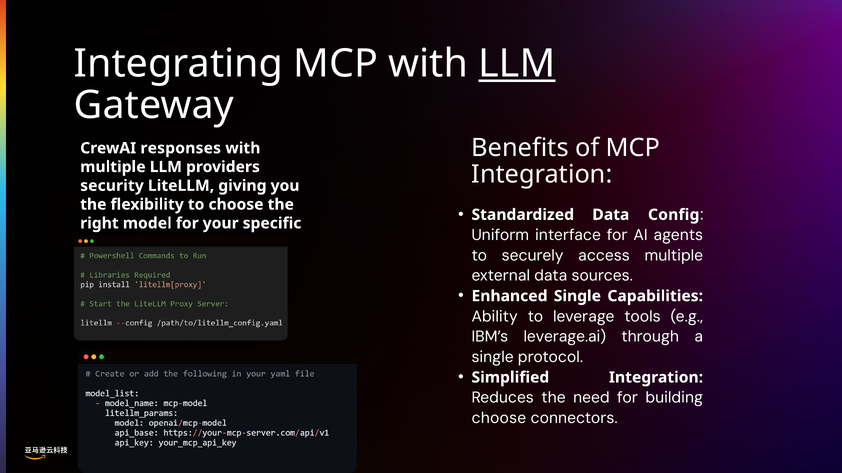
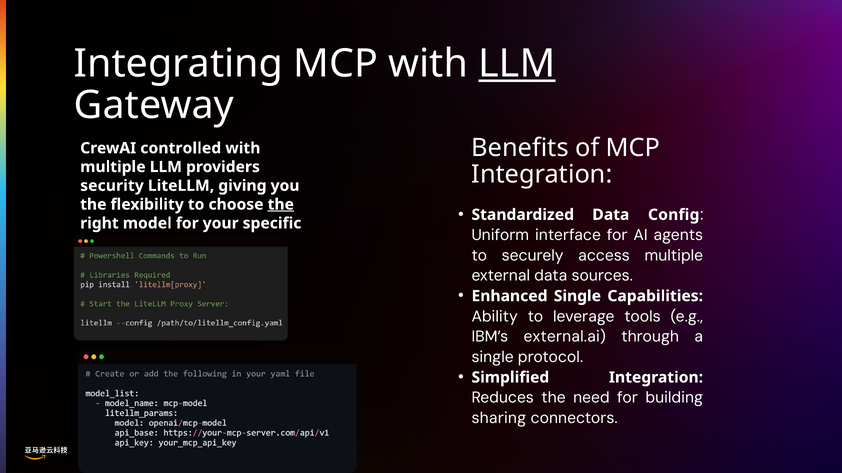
responses: responses -> controlled (181, 148)
the underline: none -> present (281, 205)
leverage.ai: leverage.ai -> external.ai (565, 337)
choose: choose -> sharing (499, 419)
